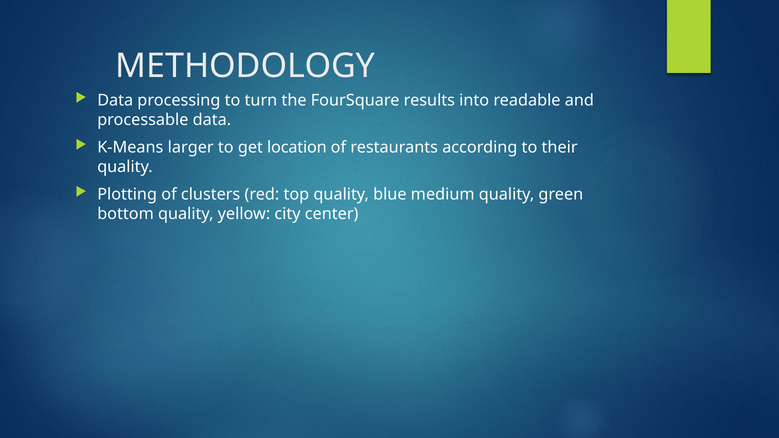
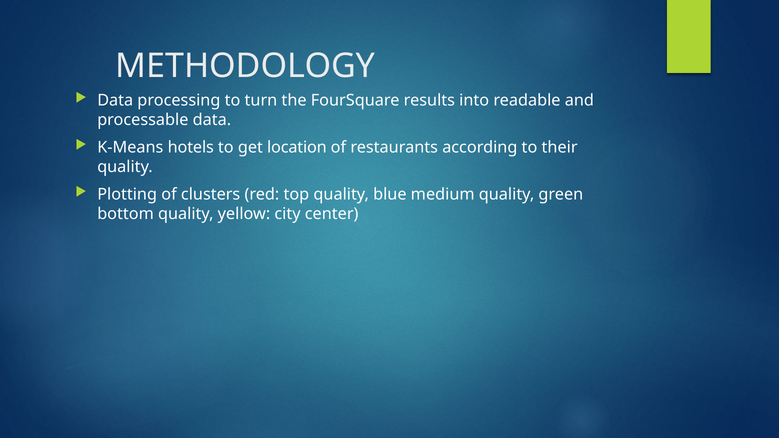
larger: larger -> hotels (191, 147)
